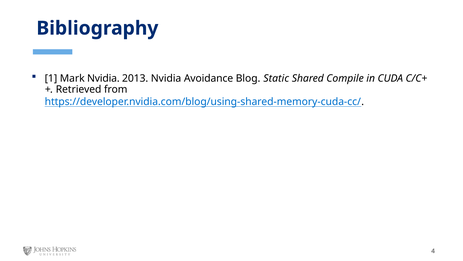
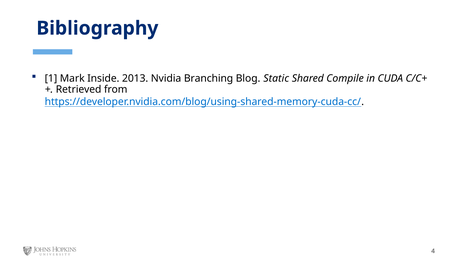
Mark Nvidia: Nvidia -> Inside (103, 78)
Avoidance: Avoidance -> Branching (209, 78)
